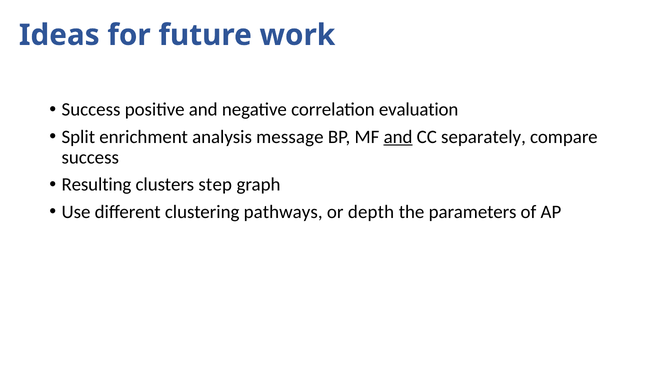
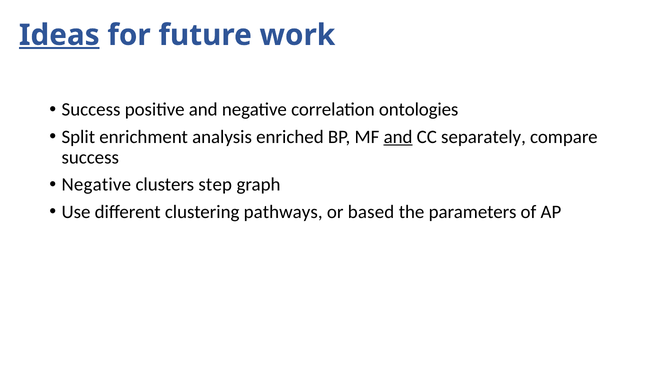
Ideas underline: none -> present (59, 35)
evaluation: evaluation -> ontologies (419, 110)
message: message -> enriched (290, 137)
Resulting: Resulting -> Negative (96, 184)
depth: depth -> based (371, 211)
